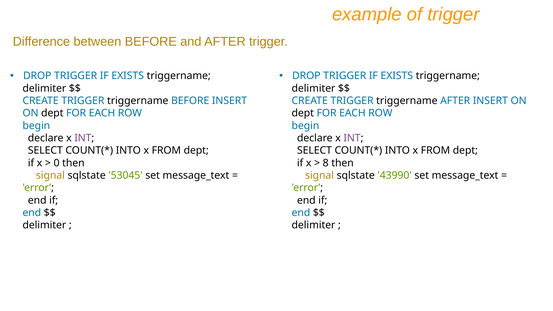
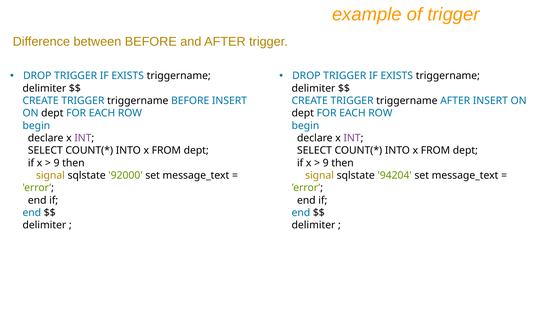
0: 0 -> 9 (57, 163)
8: 8 -> 9 (326, 163)
53045: 53045 -> 92000 (125, 175)
43990: 43990 -> 94204 (395, 175)
